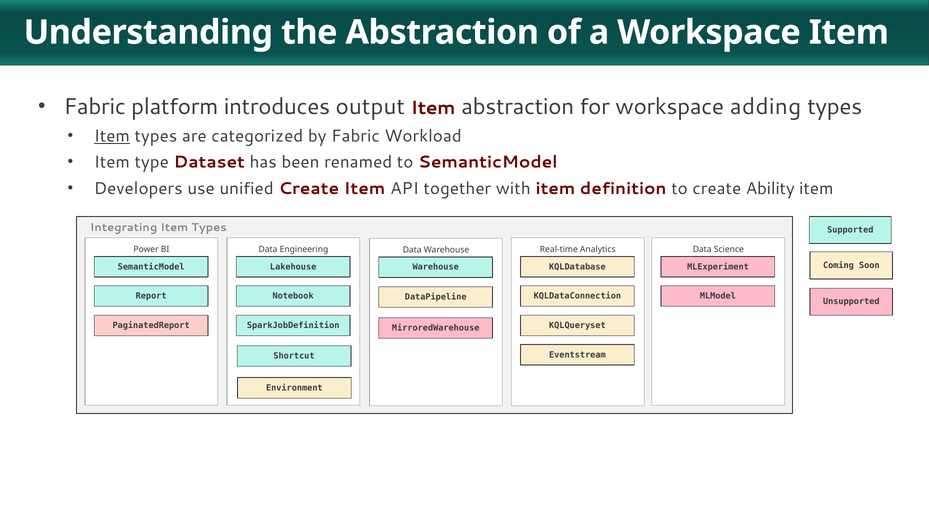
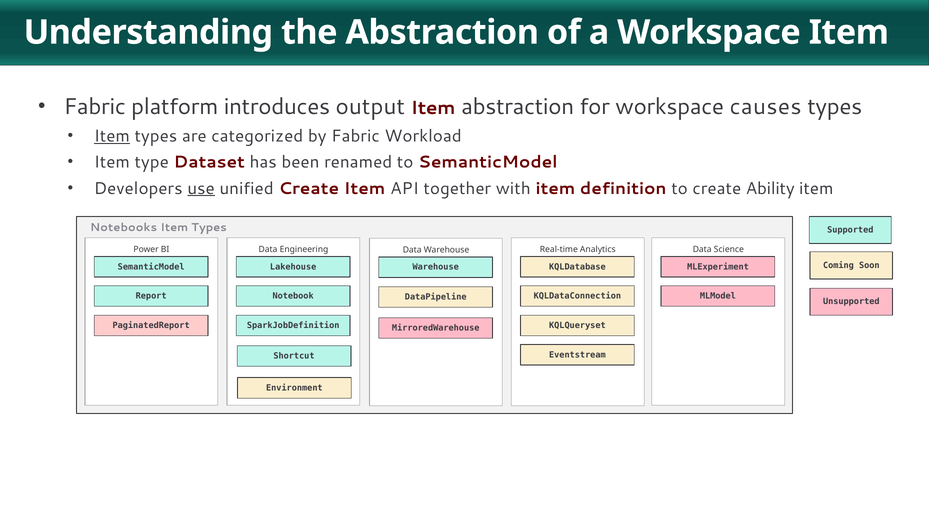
adding: adding -> causes (766, 107)
use underline: none -> present (201, 189)
Integrating: Integrating -> Notebooks (124, 228)
